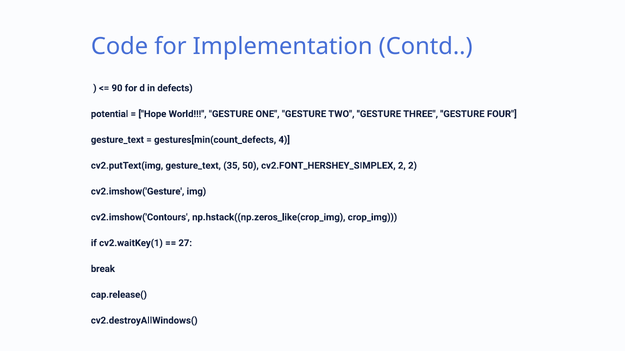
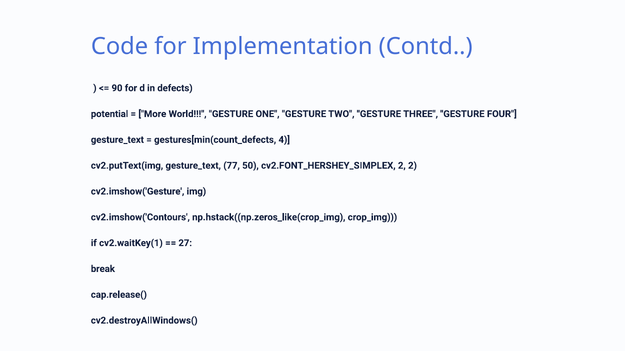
Hope: Hope -> More (152, 114)
35: 35 -> 77 (232, 166)
